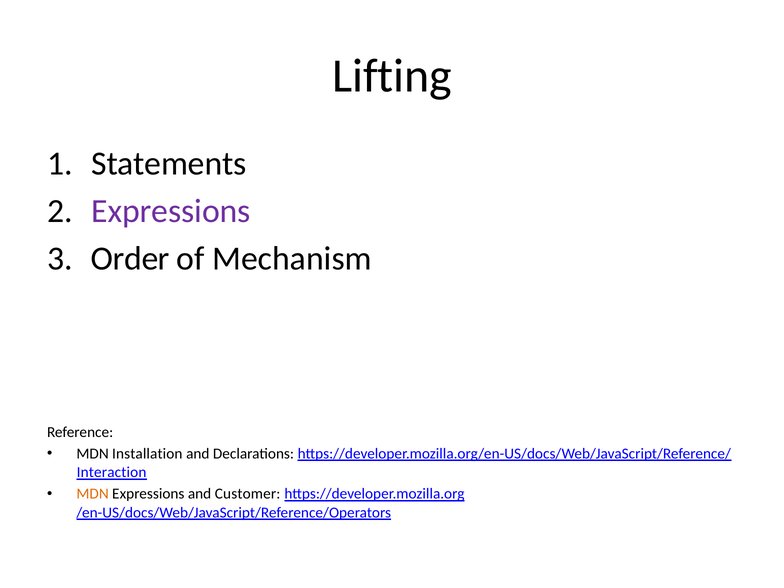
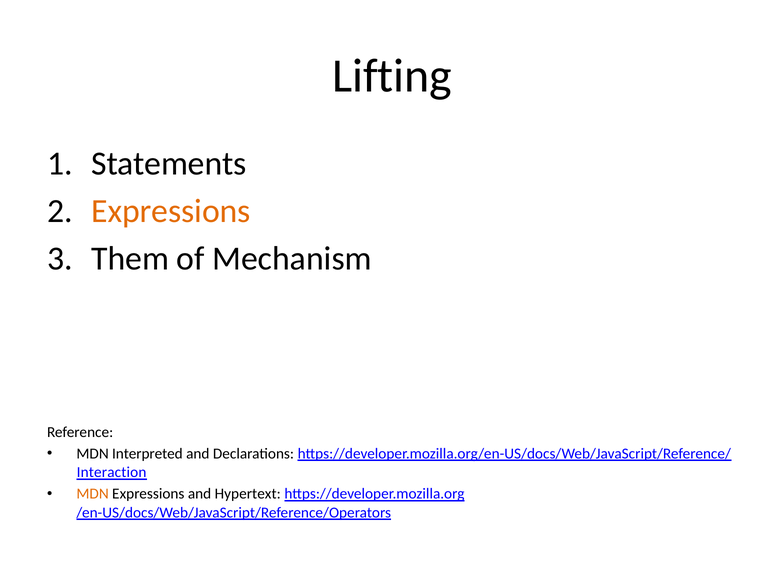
Expressions colour: purple -> orange (171, 211)
Order: Order -> Them (130, 259)
Installation: Installation -> Interpreted (147, 454)
Customer: Customer -> Hypertext (248, 494)
